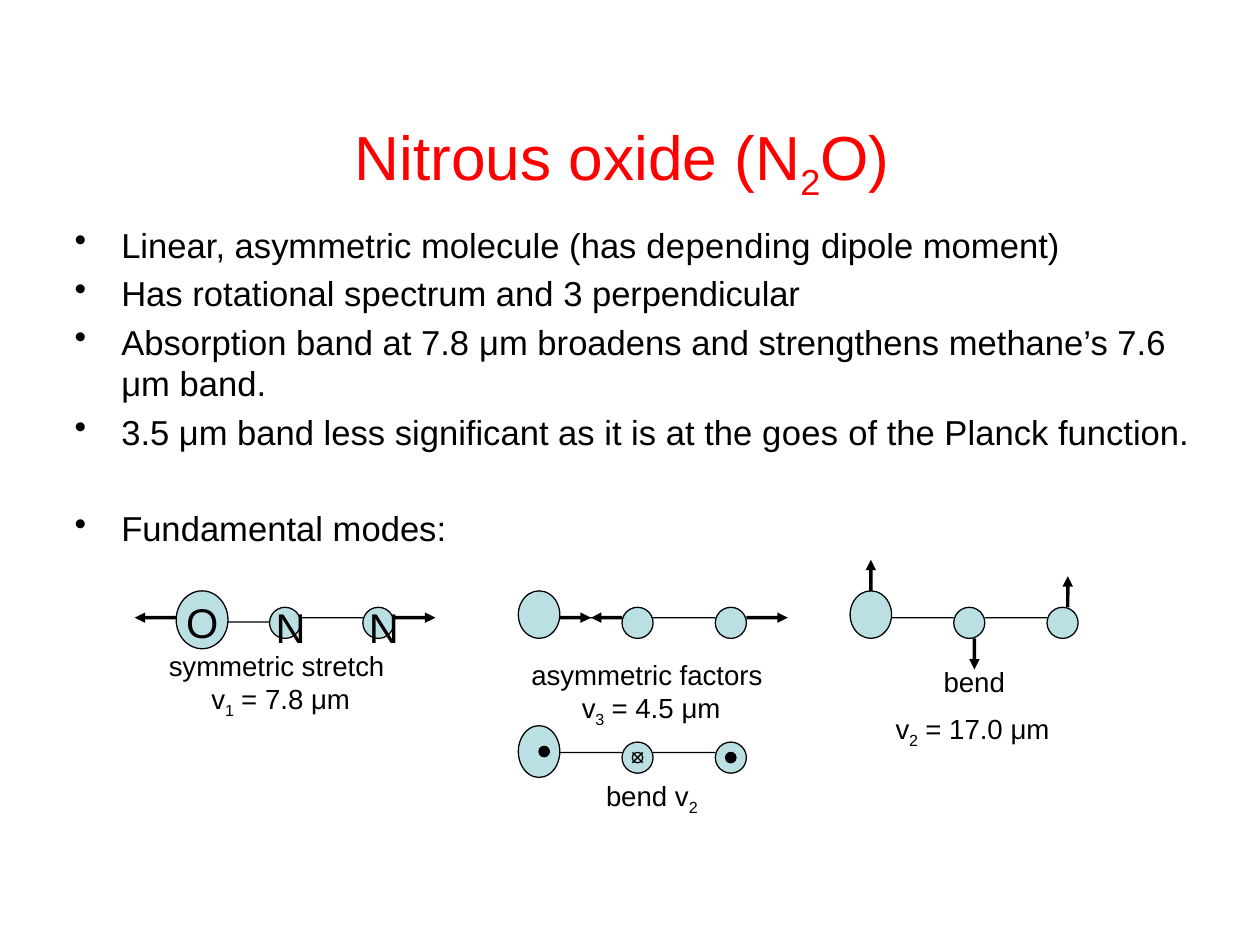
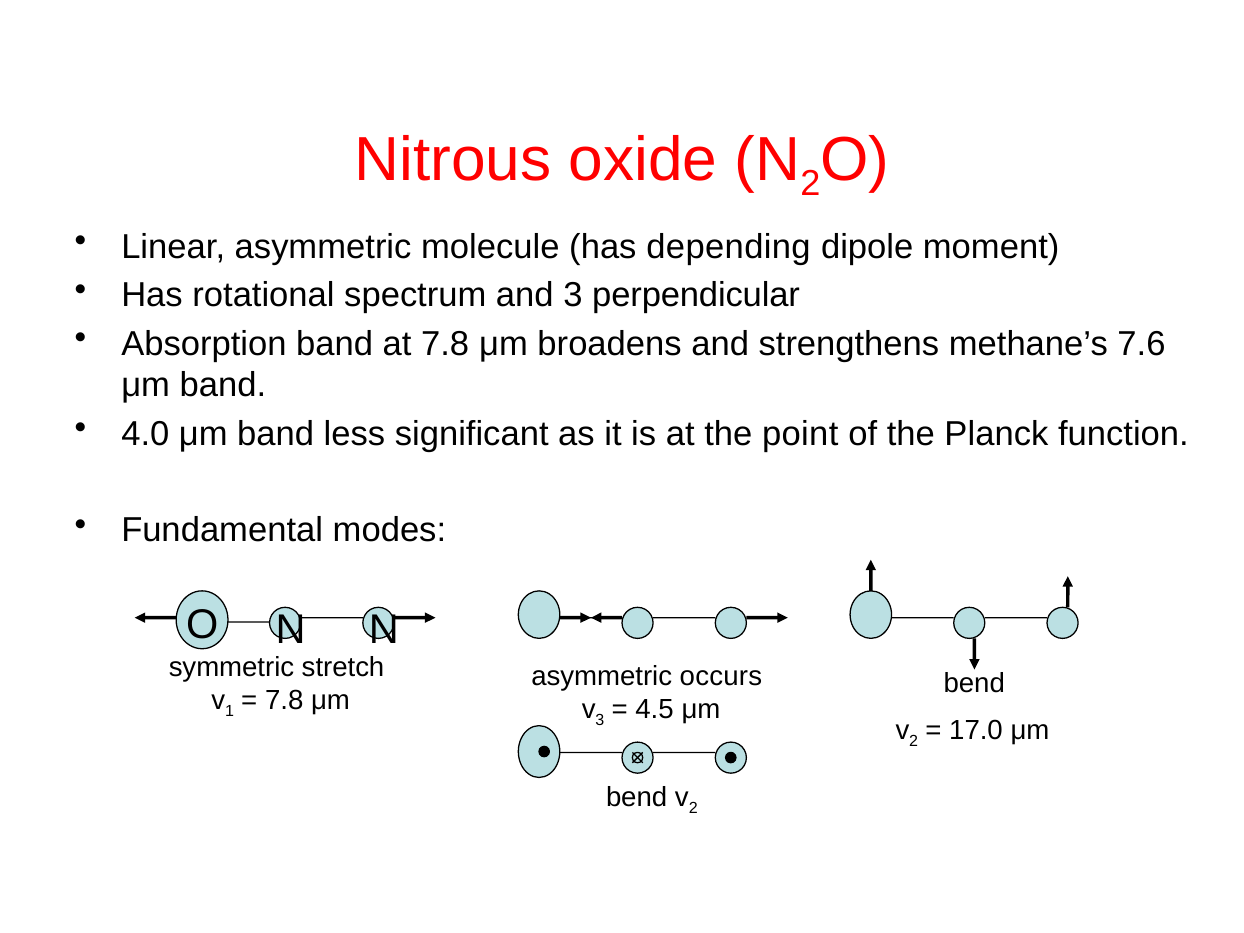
3.5: 3.5 -> 4.0 (145, 434)
goes: goes -> point (800, 434)
factors: factors -> occurs (721, 676)
